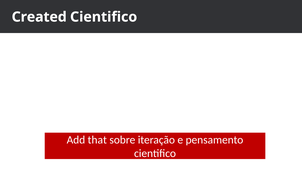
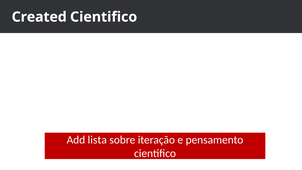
that: that -> lista (97, 140)
